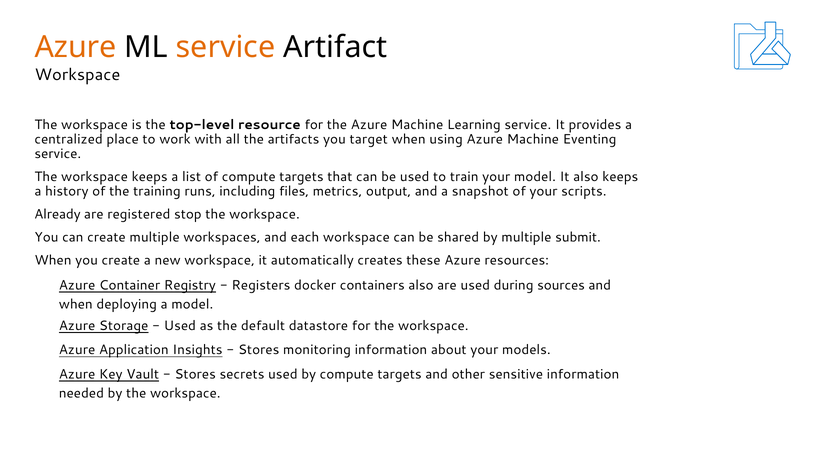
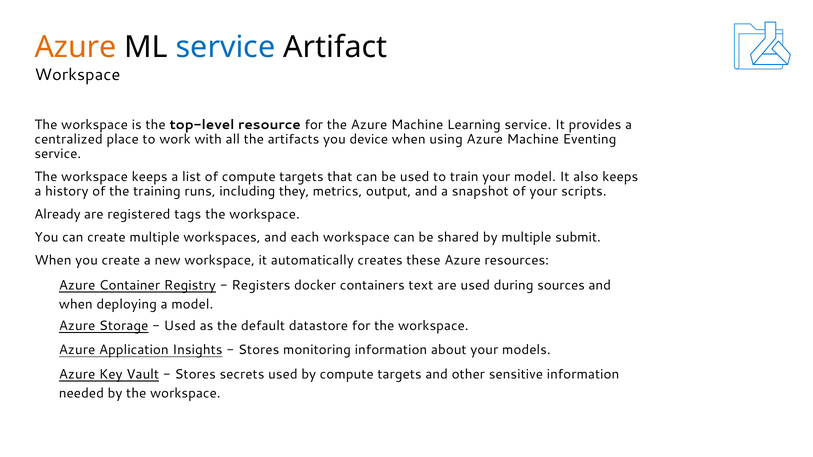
service colour: orange -> blue (226, 47)
target: target -> device (369, 139)
files: files -> they (294, 192)
stop: stop -> tags (188, 215)
containers also: also -> text (421, 285)
